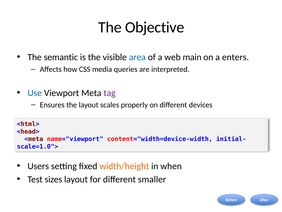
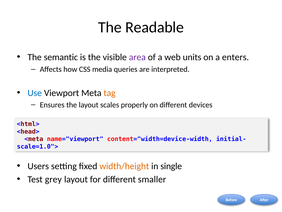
Objective: Objective -> Readable (155, 27)
area colour: blue -> purple (137, 57)
main: main -> units (192, 57)
tag colour: purple -> orange (110, 93)
when: when -> single (171, 166)
sizes: sizes -> grey (53, 179)
